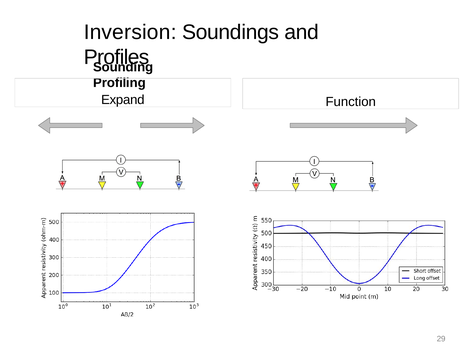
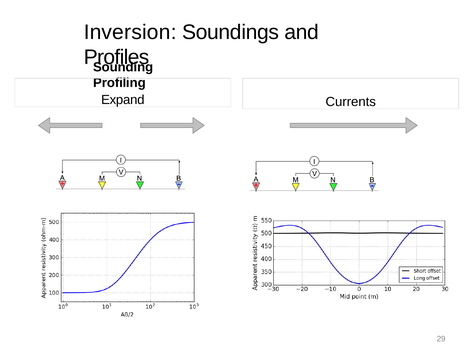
Function: Function -> Currents (351, 102)
